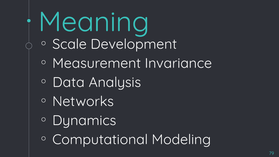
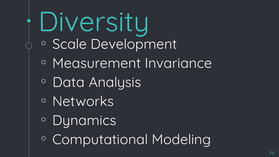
Meaning: Meaning -> Diversity (94, 22)
